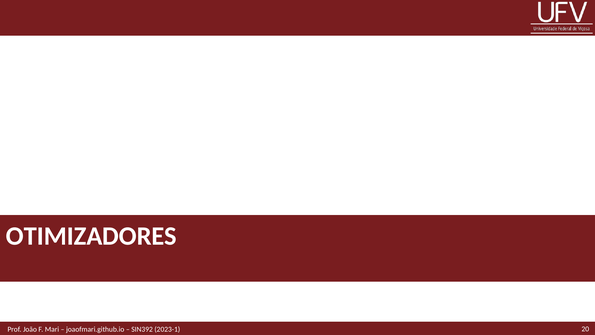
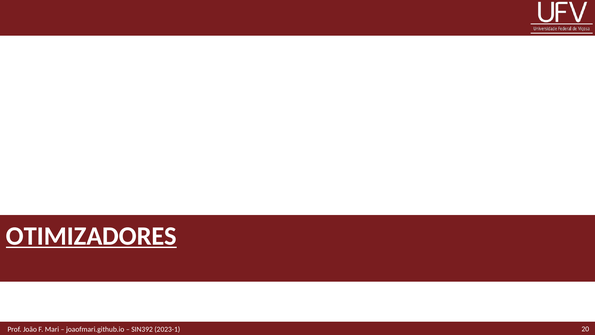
OTIMIZADORES underline: none -> present (91, 236)
